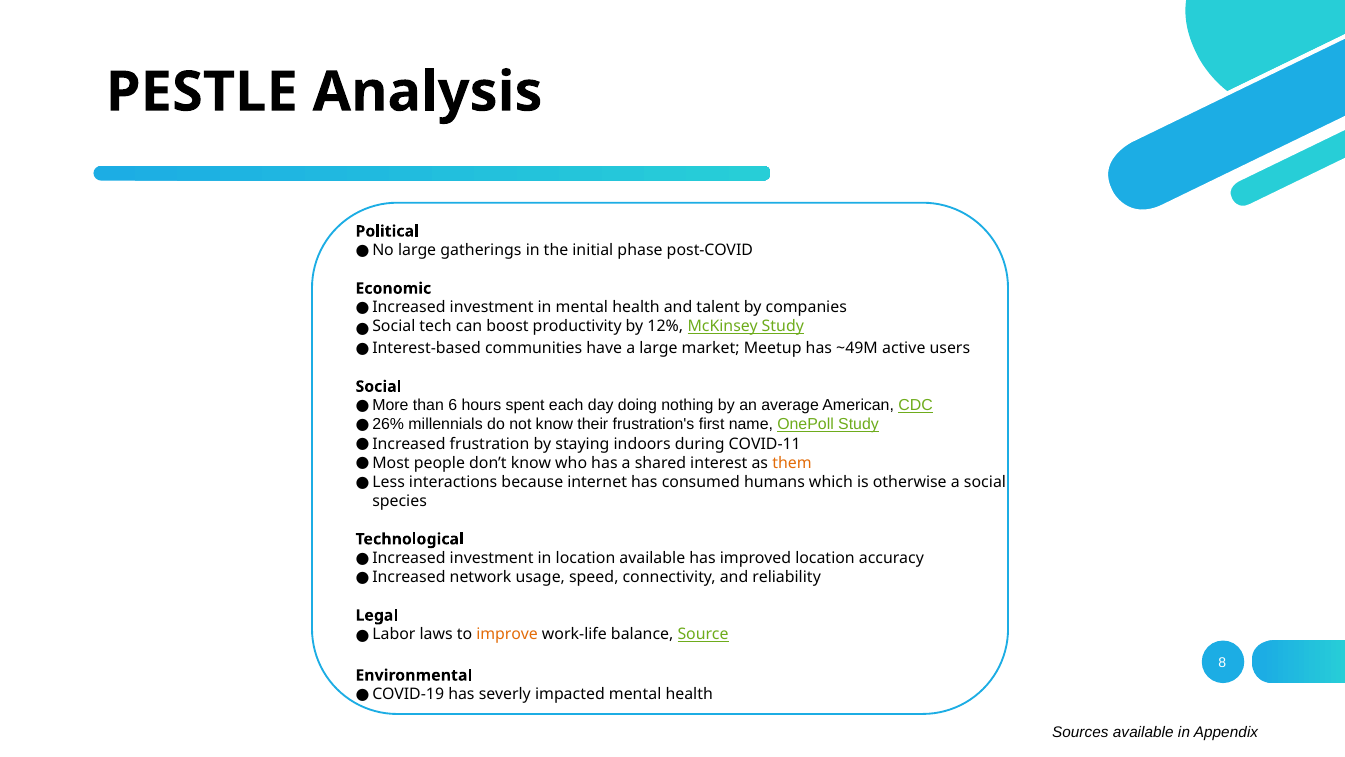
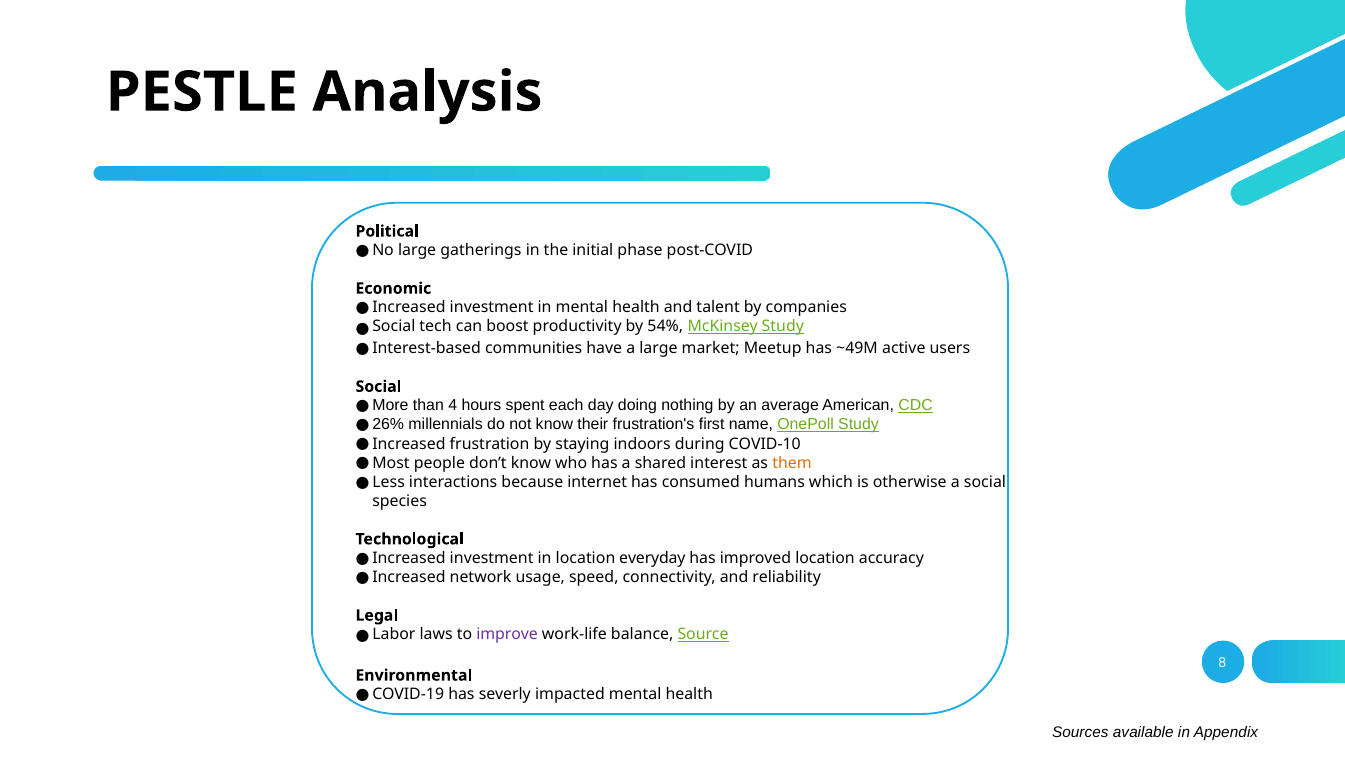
12%: 12% -> 54% (665, 326)
6: 6 -> 4 (453, 405)
COVID-11: COVID-11 -> COVID-10 (765, 444)
location available: available -> everyday (652, 558)
improve colour: orange -> purple (507, 634)
